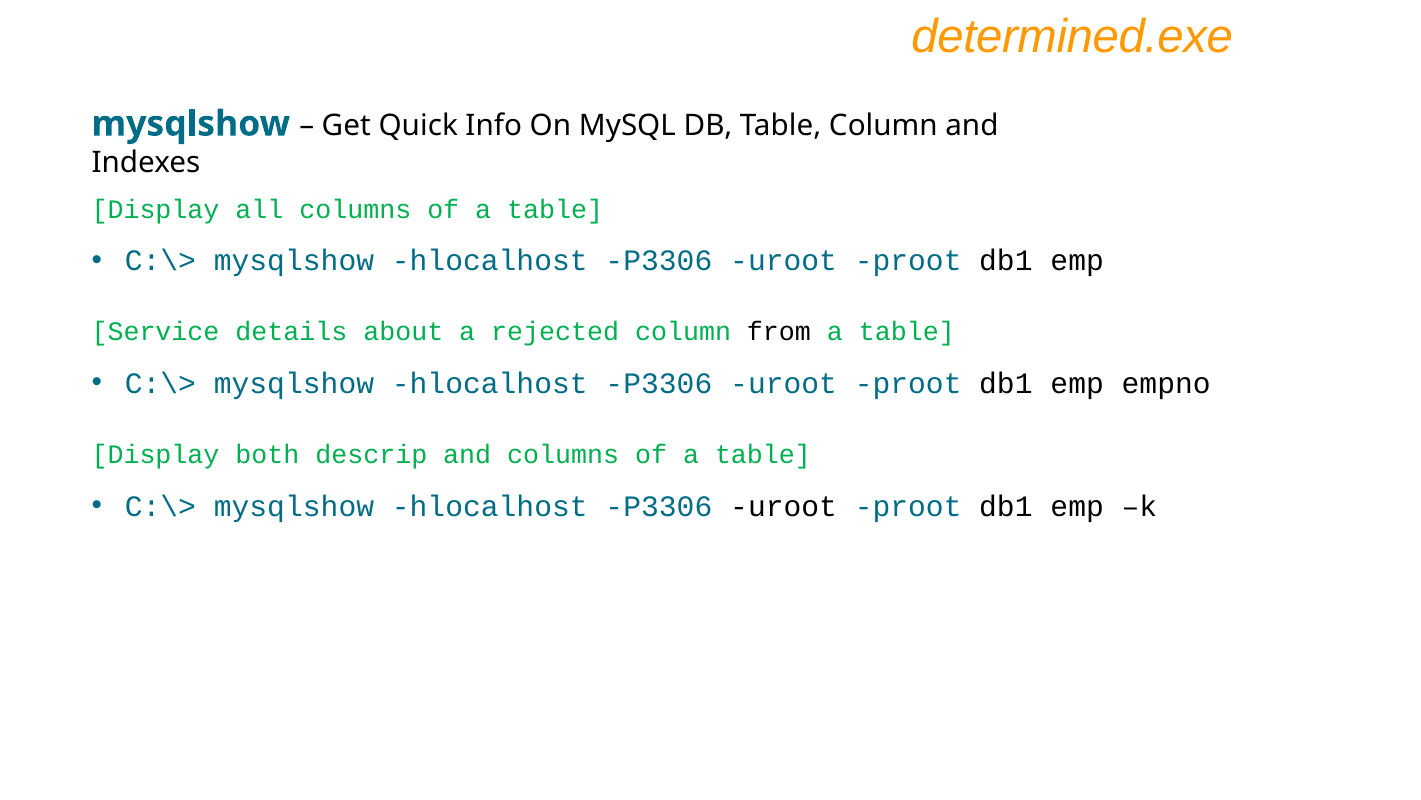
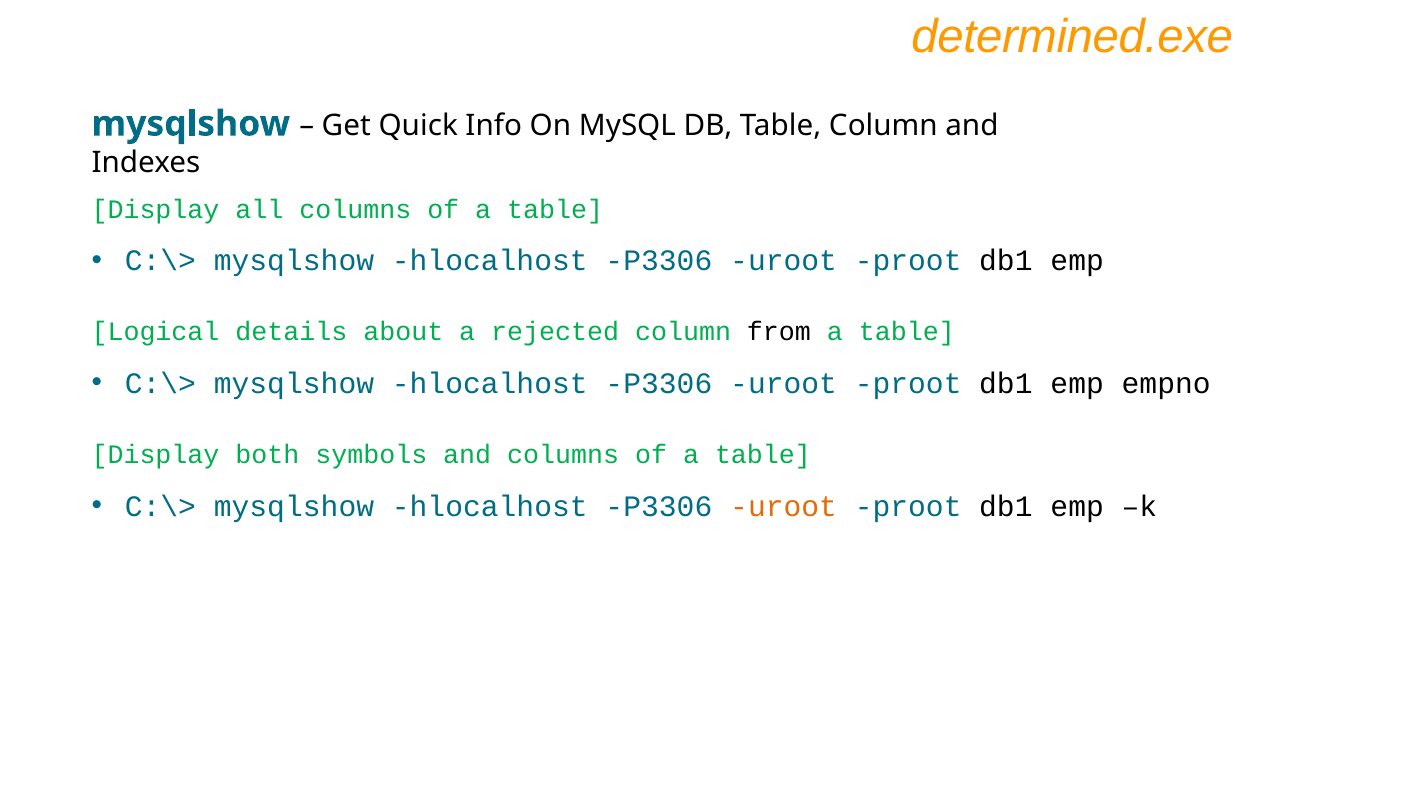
Service: Service -> Logical (155, 332)
descrip: descrip -> symbols (371, 454)
uroot colour: black -> orange (784, 506)
